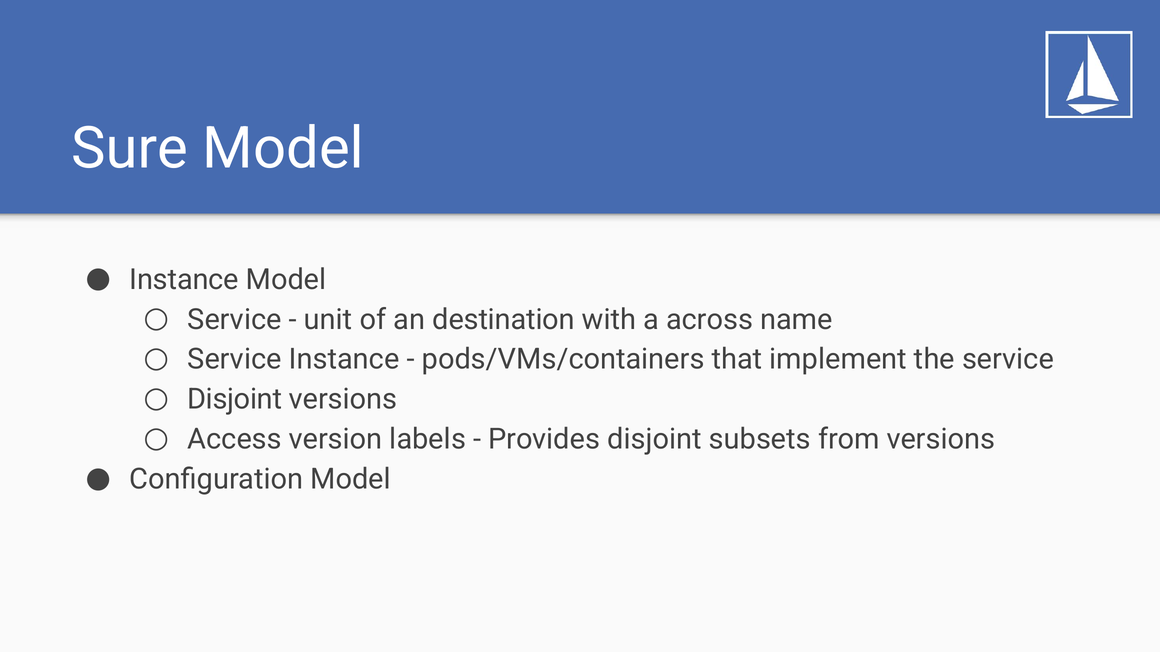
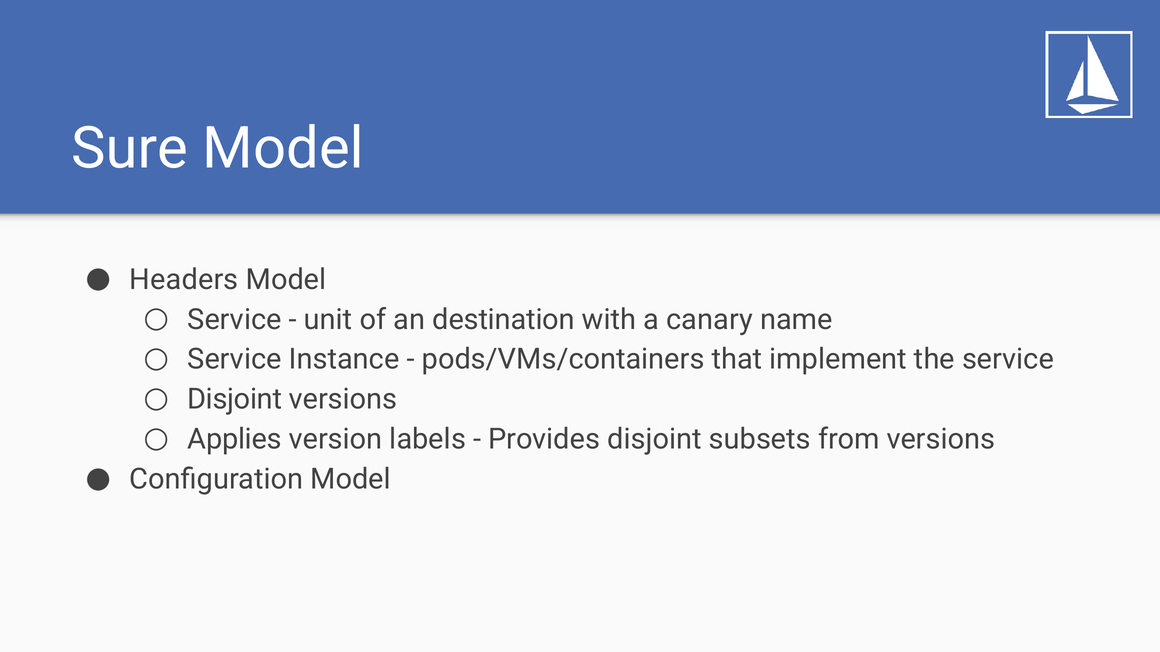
Instance: Instance -> Headers (184, 280)
across: across -> canary (710, 320)
Access: Access -> Applies (235, 440)
